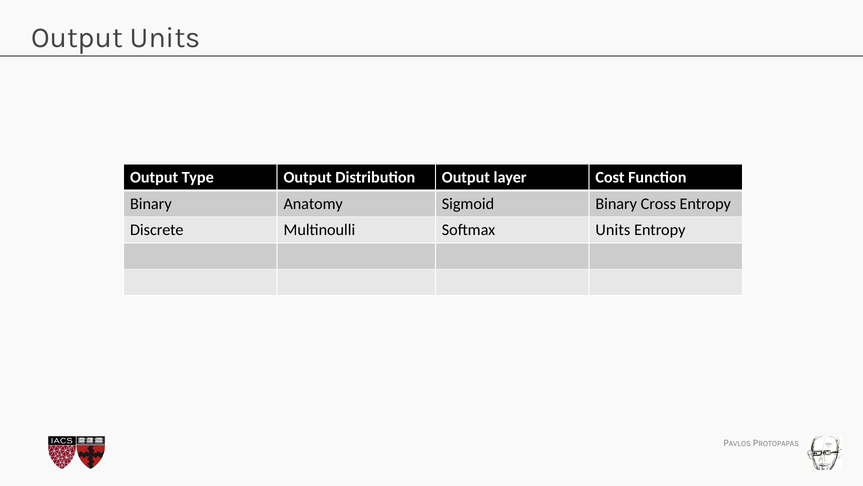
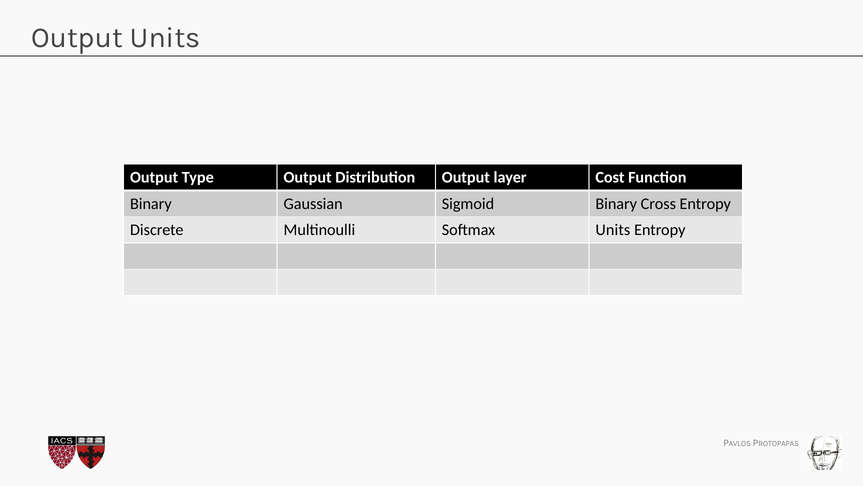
Anatomy: Anatomy -> Gaussian (313, 204)
